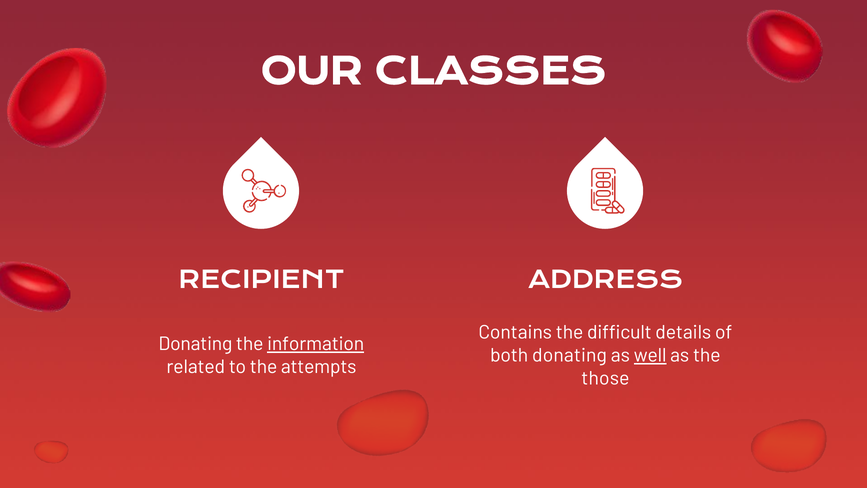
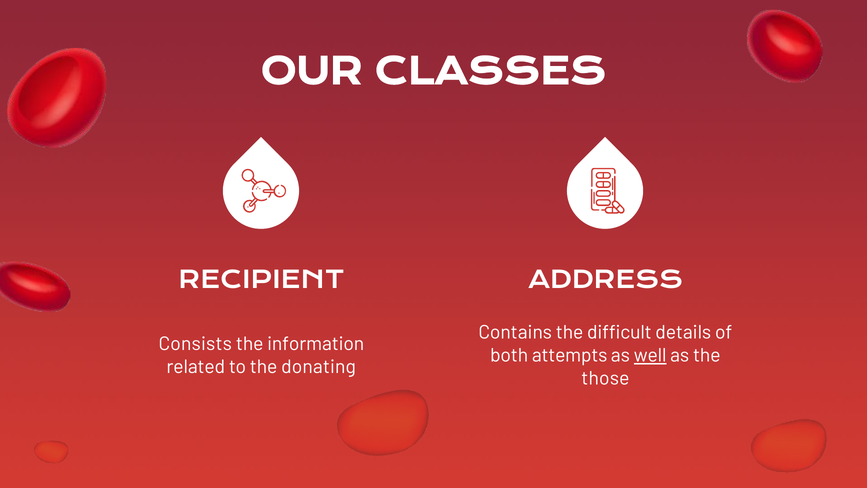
Donating: Donating -> Consists (195, 344)
information underline: present -> none (316, 344)
both donating: donating -> attempts (570, 355)
attempts: attempts -> donating (319, 367)
